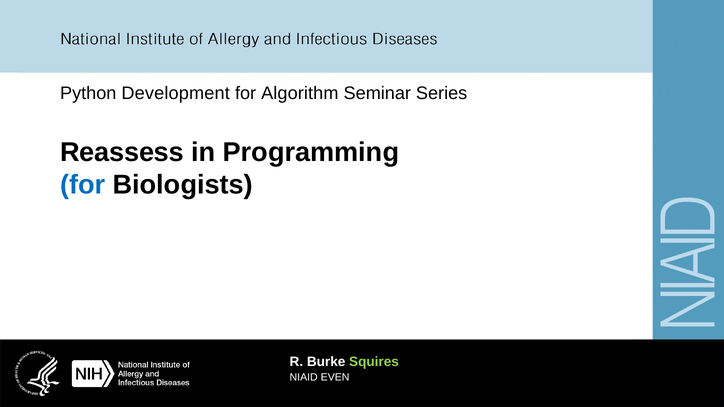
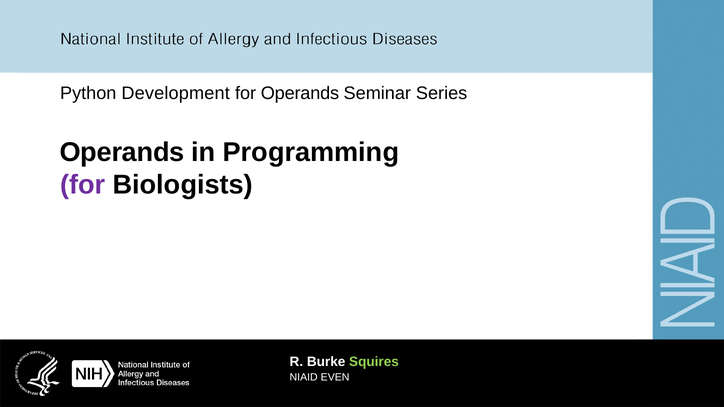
for Algorithm: Algorithm -> Operands (300, 94)
Reassess: Reassess -> Operands (122, 152)
for colour: blue -> purple (83, 185)
